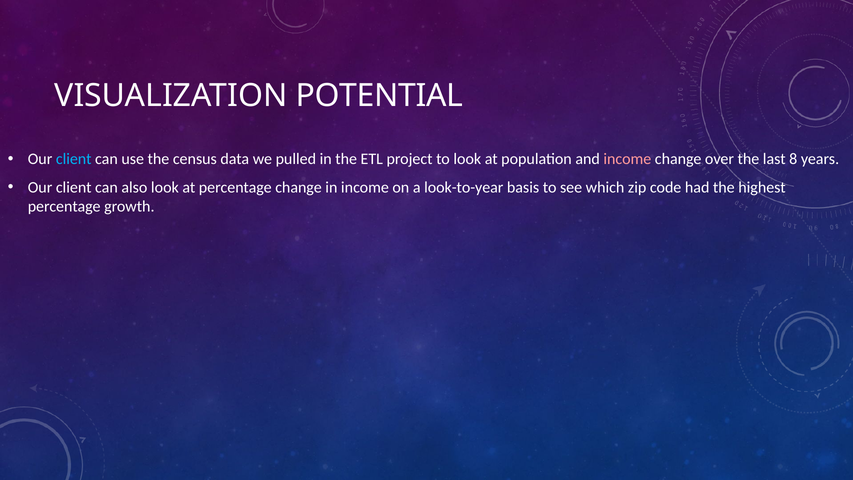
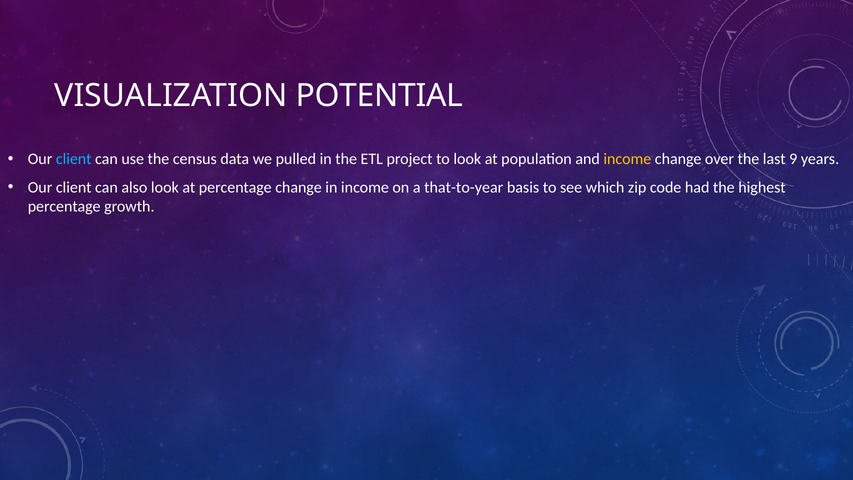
income colour: pink -> yellow (627, 159)
8: 8 -> 9 (793, 159)
look-to-year: look-to-year -> that-to-year (464, 187)
